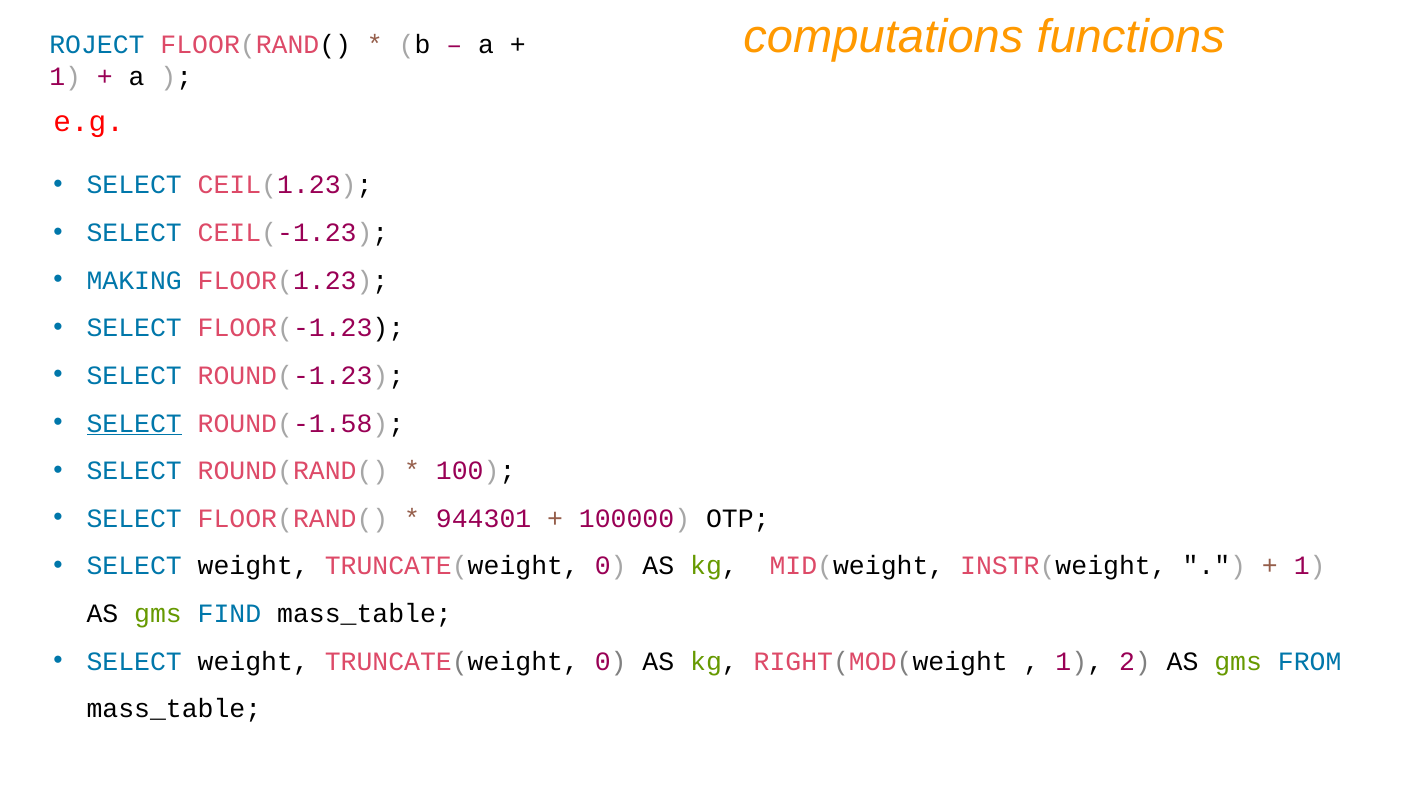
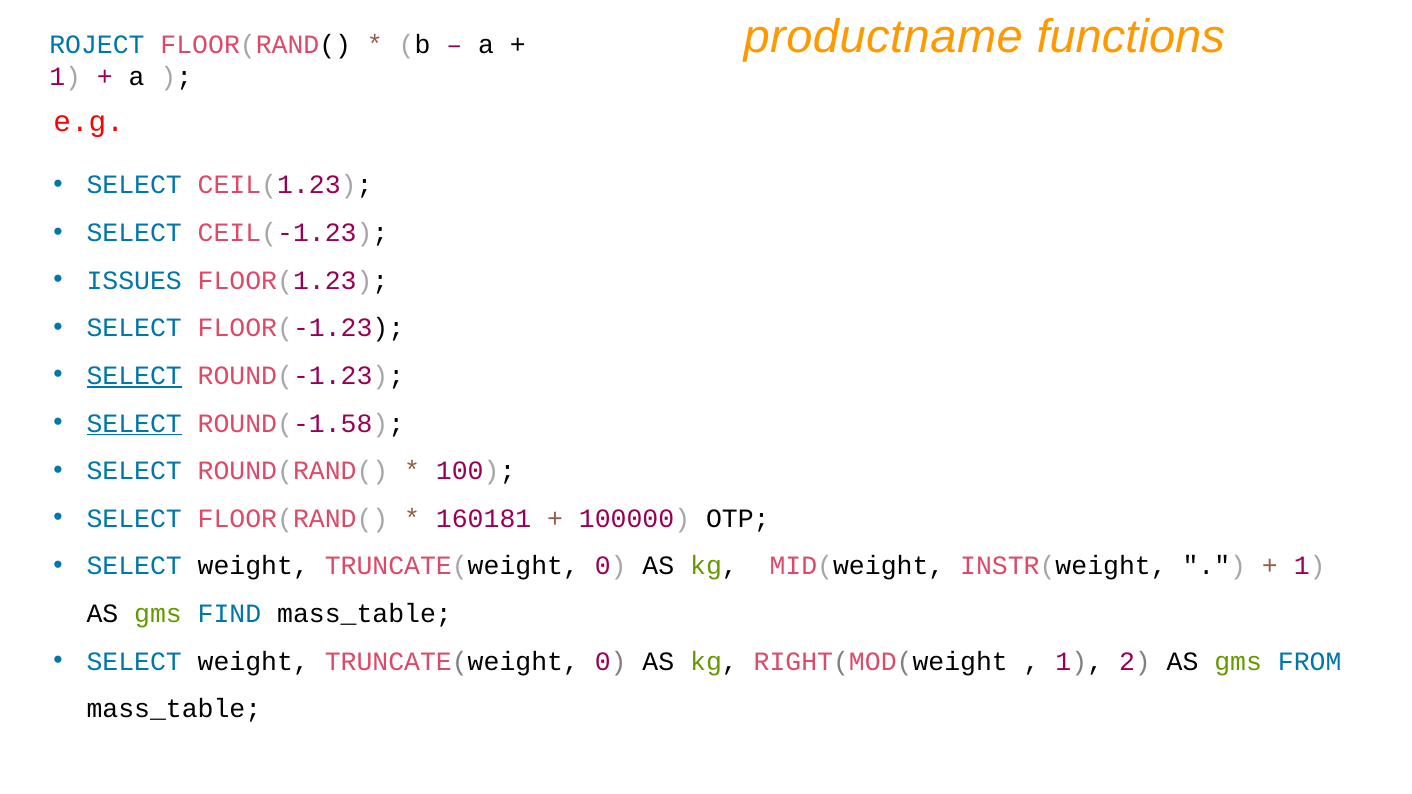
computations: computations -> productname (883, 37)
MAKING: MAKING -> ISSUES (134, 280)
SELECT underline: none -> present (134, 376)
944301: 944301 -> 160181 (484, 519)
